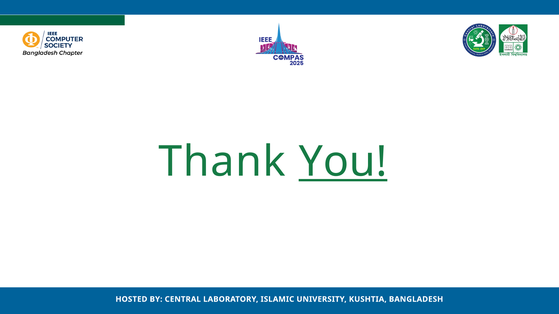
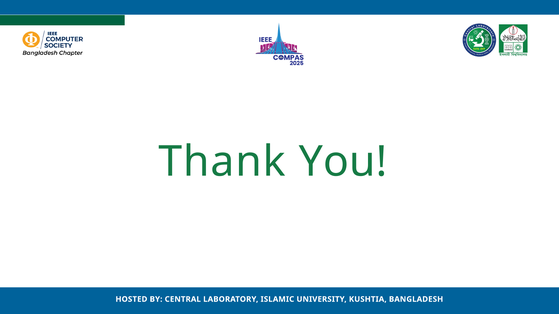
You underline: present -> none (343, 162)
